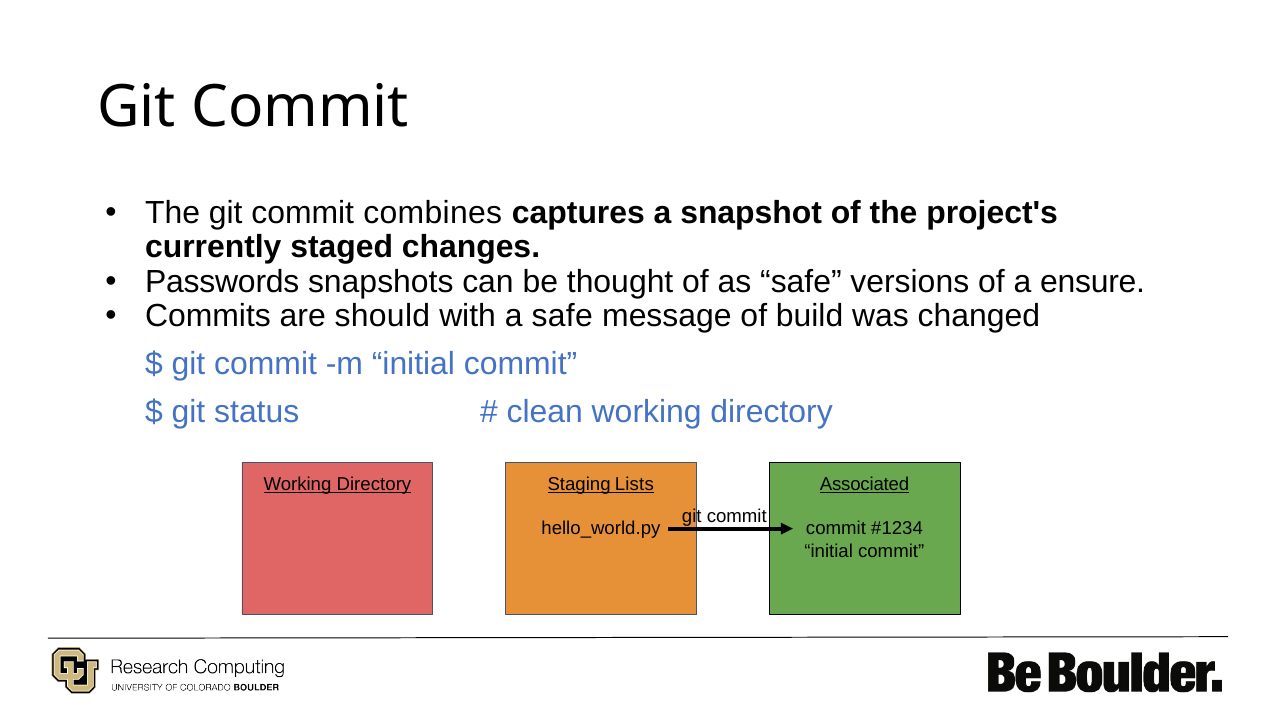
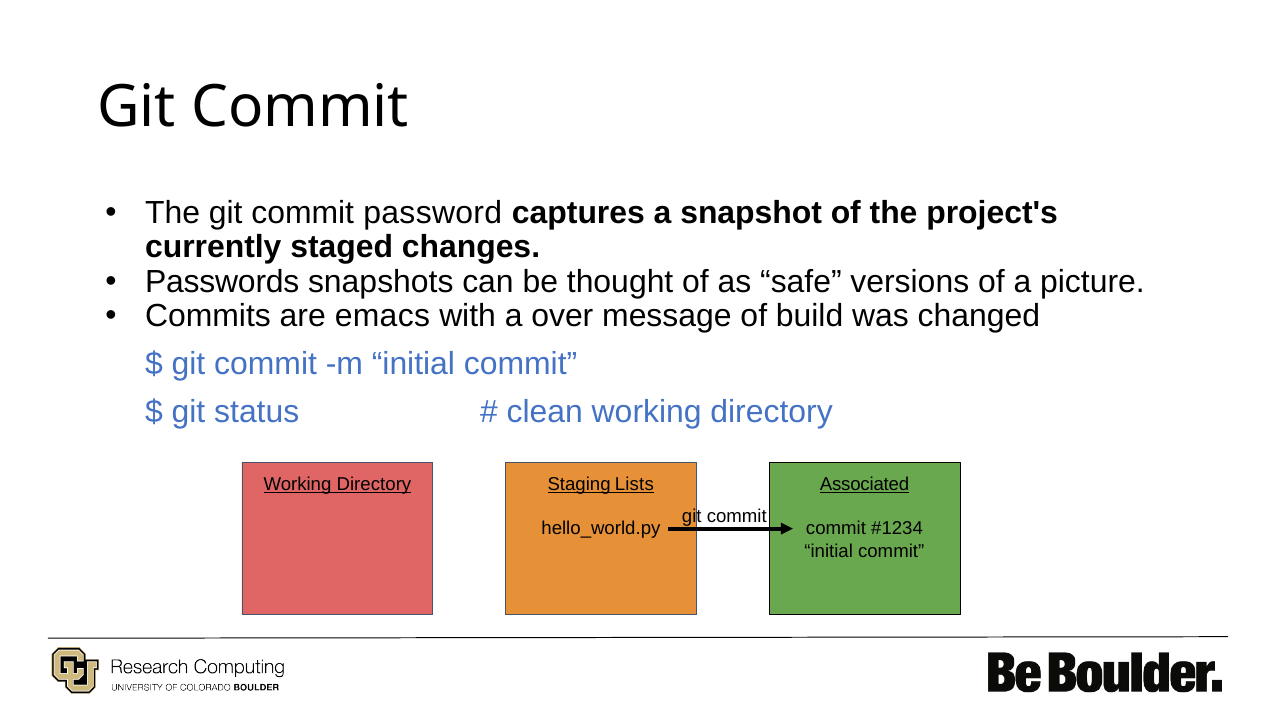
combines: combines -> password (433, 213)
ensure: ensure -> picture (1092, 282)
should: should -> emacs (382, 316)
a safe: safe -> over (562, 316)
